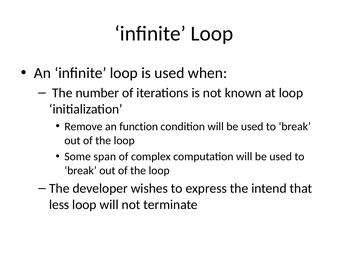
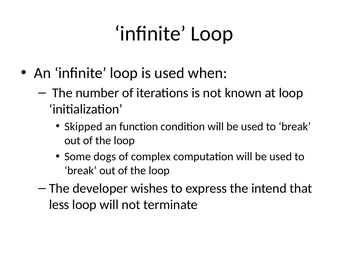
Remove: Remove -> Skipped (83, 127)
span: span -> dogs (105, 157)
